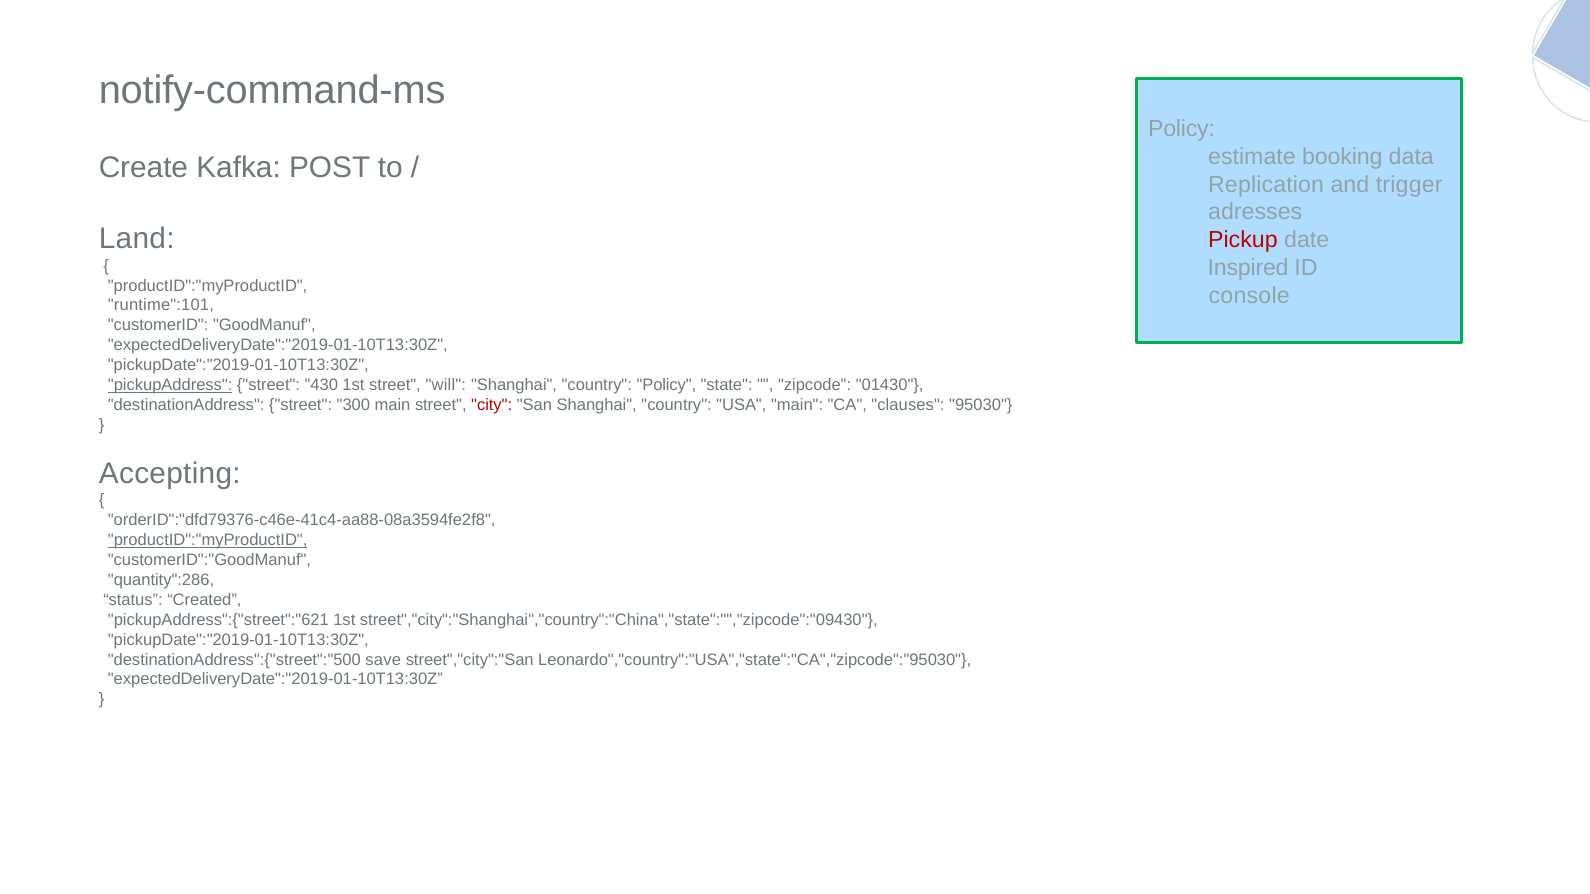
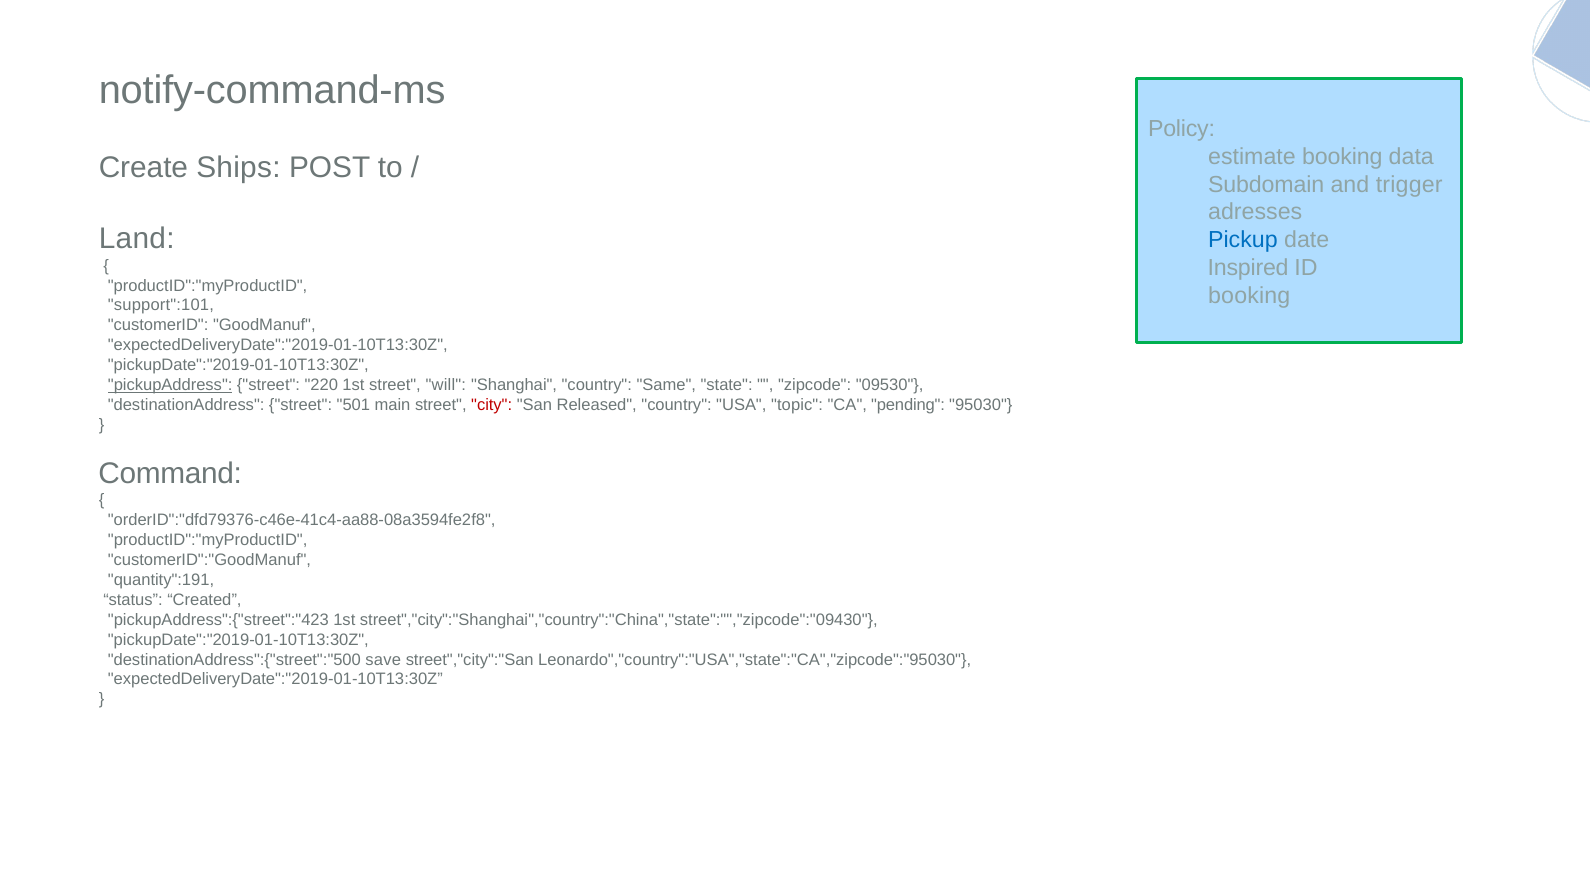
Kafka: Kafka -> Ships (238, 167)
Replication: Replication -> Subdomain (1266, 184)
Pickup colour: red -> blue (1243, 240)
console: console -> booking (1249, 296)
runtime":101: runtime":101 -> support":101 (161, 306)
430: 430 -> 220 (321, 385)
country Policy: Policy -> Same (666, 385)
01430: 01430 -> 09530 (890, 385)
300: 300 -> 501 (353, 405)
San Shanghai: Shanghai -> Released (597, 405)
USA main: main -> topic (797, 405)
clauses: clauses -> pending (908, 405)
Accepting: Accepting -> Command (170, 474)
productID":"myProductID underline: present -> none (208, 540)
quantity":286: quantity":286 -> quantity":191 (161, 580)
pickupAddress":{"street":"621: pickupAddress":{"street":"621 -> pickupAddress":{"street":"423 (218, 620)
